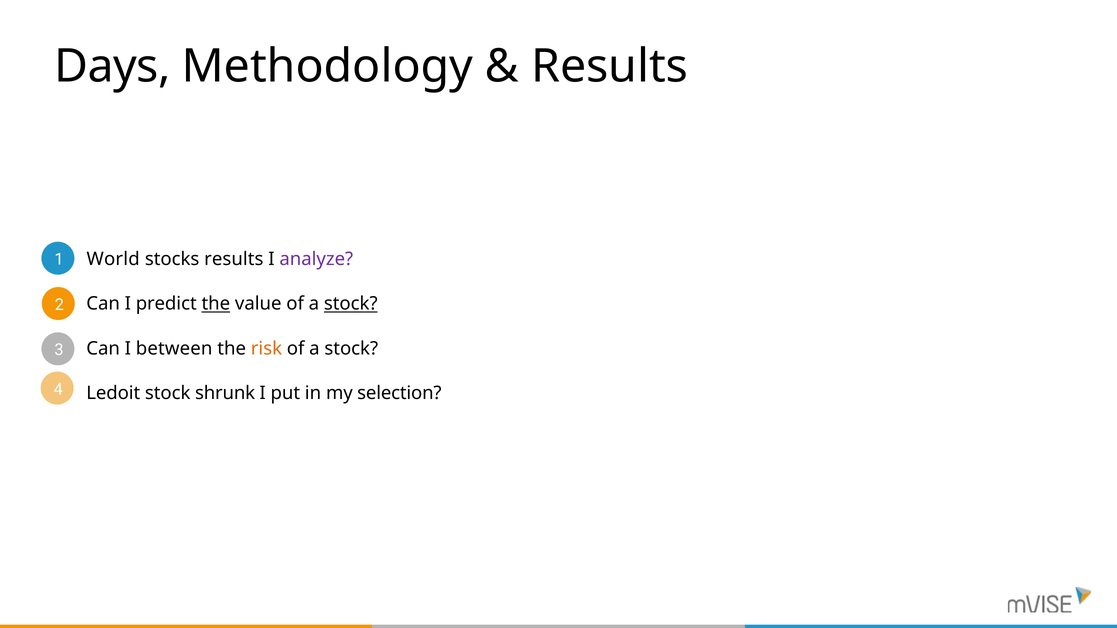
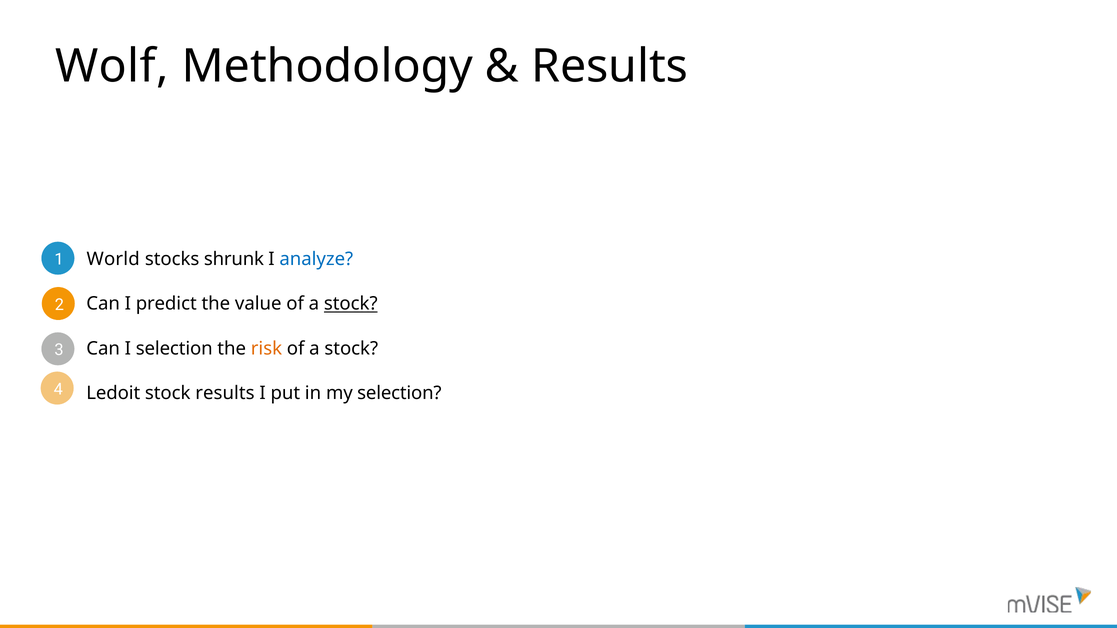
Days: Days -> Wolf (112, 66)
stocks results: results -> shrunk (234, 259)
analyze colour: purple -> blue (316, 259)
the underline: present -> none (216, 304)
I between: between -> selection (174, 349)
stock shrunk: shrunk -> results (225, 393)
